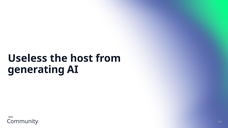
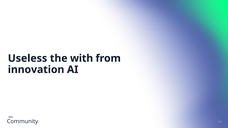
host: host -> with (82, 58)
generating: generating -> innovation (36, 70)
